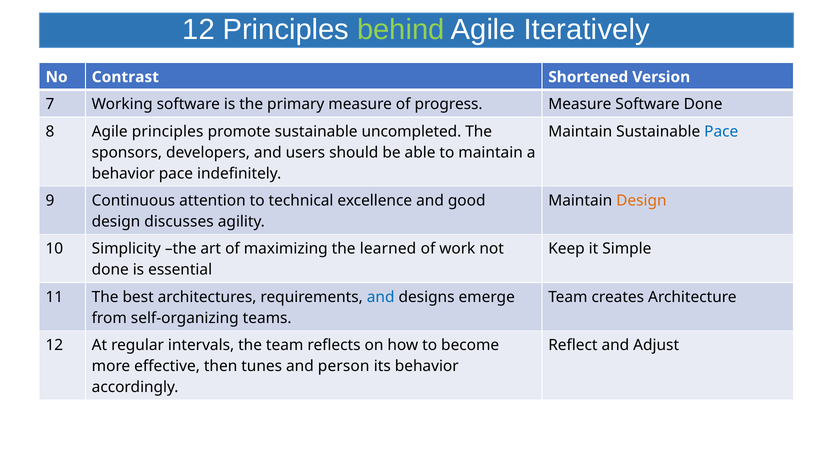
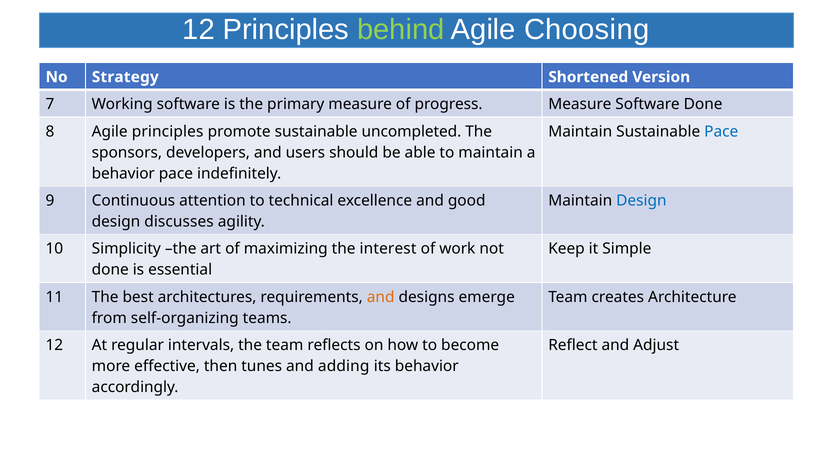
Iteratively: Iteratively -> Choosing (587, 30)
Contrast: Contrast -> Strategy (125, 77)
Design colour: orange -> blue (641, 201)
learned: learned -> interest (388, 249)
and colour: blue -> orange (381, 297)
person: person -> adding (344, 367)
